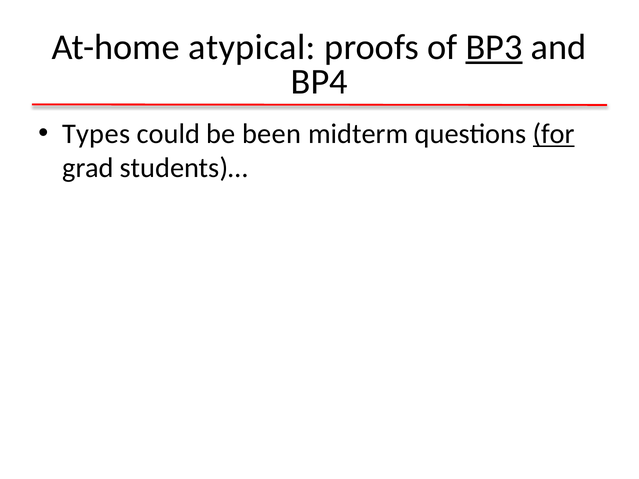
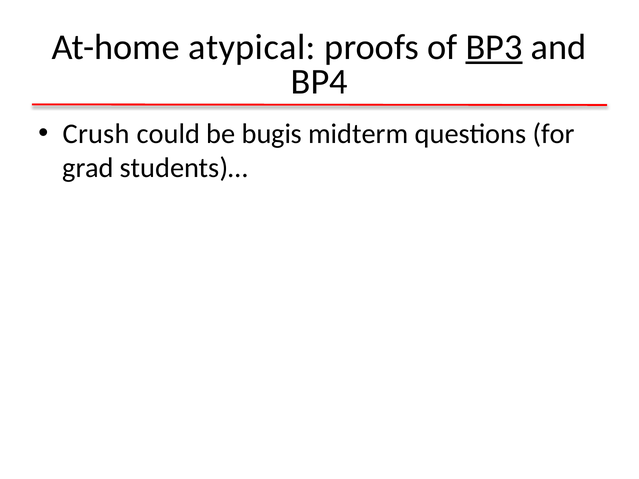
Types: Types -> Crush (96, 134)
been: been -> bugis (272, 134)
for underline: present -> none (554, 134)
